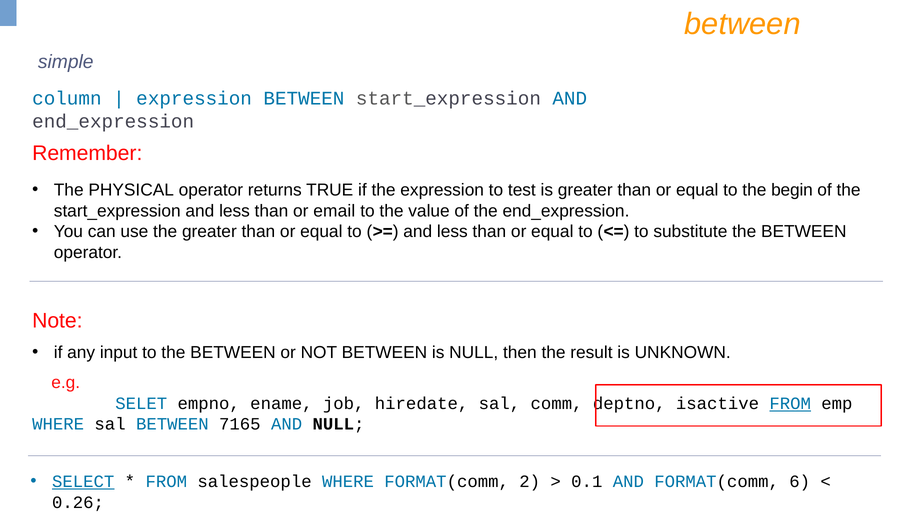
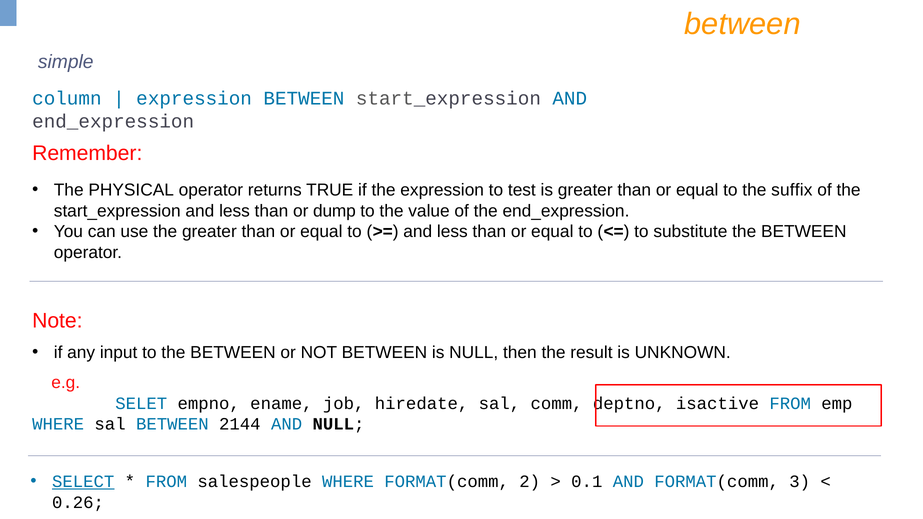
begin: begin -> suffix (792, 190)
email: email -> dump (334, 211)
FROM underline: present -> none (790, 404)
7165: 7165 -> 2144 (240, 424)
6: 6 -> 3 (800, 482)
